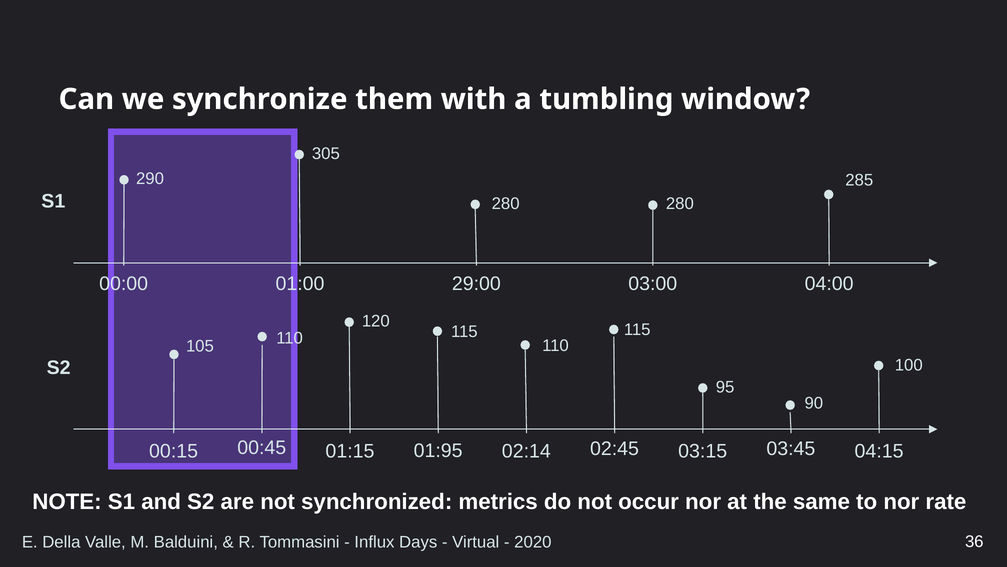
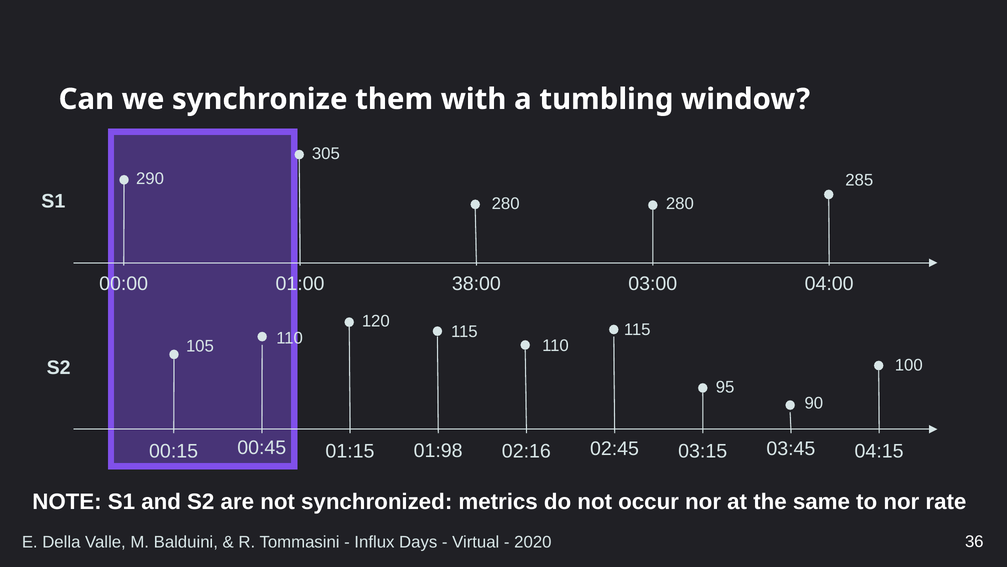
29:00: 29:00 -> 38:00 (476, 283)
01:95: 01:95 -> 01:98 (438, 450)
02:14: 02:14 -> 02:16 (526, 451)
